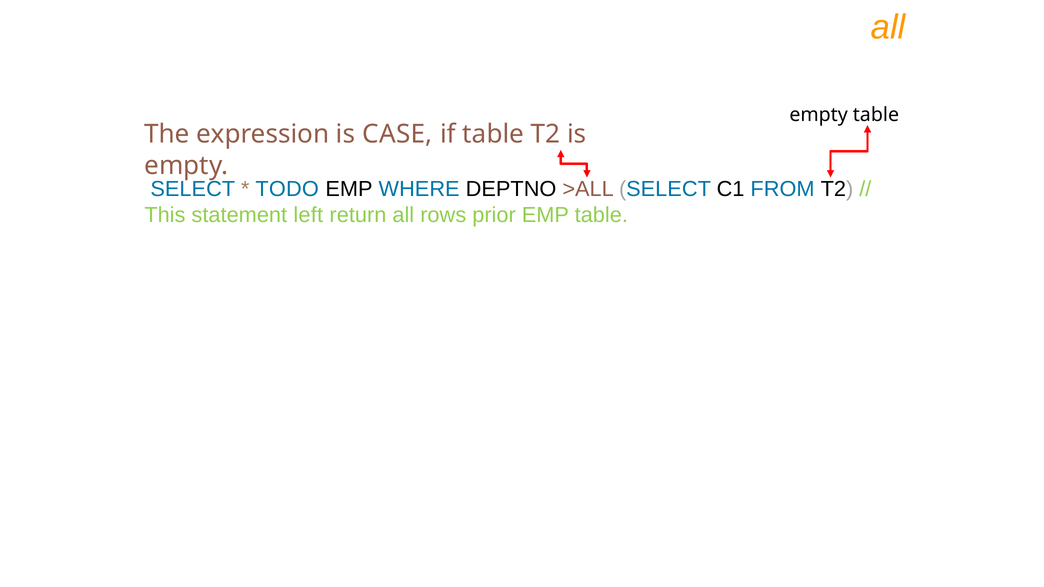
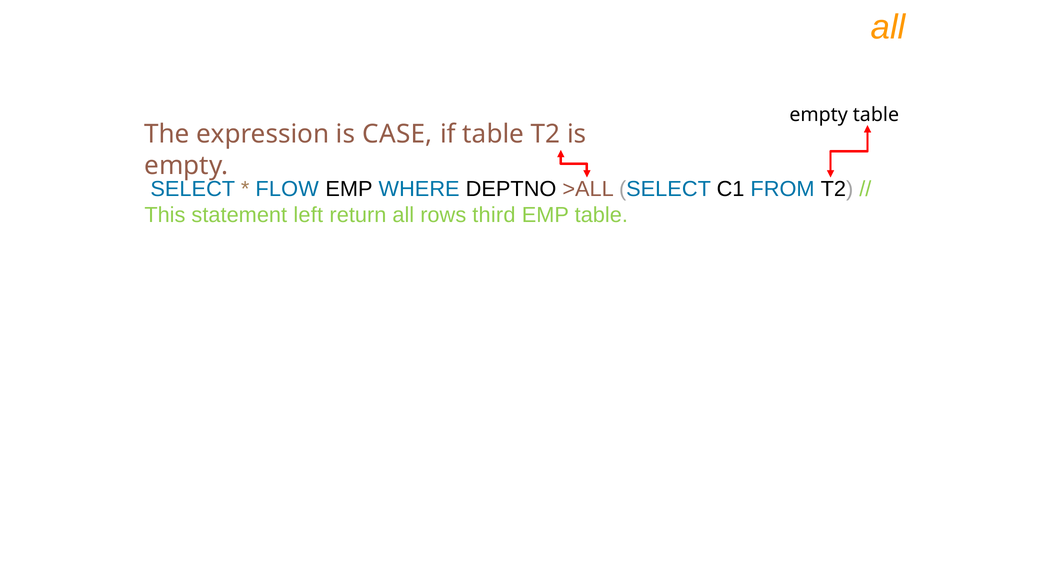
TODO: TODO -> FLOW (287, 189)
prior: prior -> third (494, 215)
